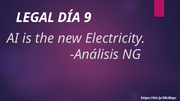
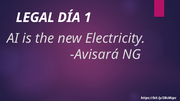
9: 9 -> 1 (88, 18)
Análisis: Análisis -> Avisará (94, 55)
